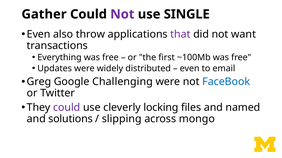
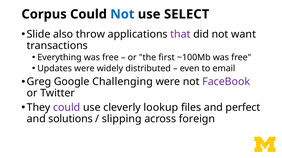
Gather: Gather -> Corpus (44, 14)
Not colour: purple -> blue (122, 14)
SINGLE: SINGLE -> SELECT (187, 14)
Even: Even -> Slide (39, 34)
FaceBook colour: blue -> purple (226, 82)
locking: locking -> lookup (161, 108)
named: named -> perfect (243, 108)
mongo: mongo -> foreign (197, 119)
